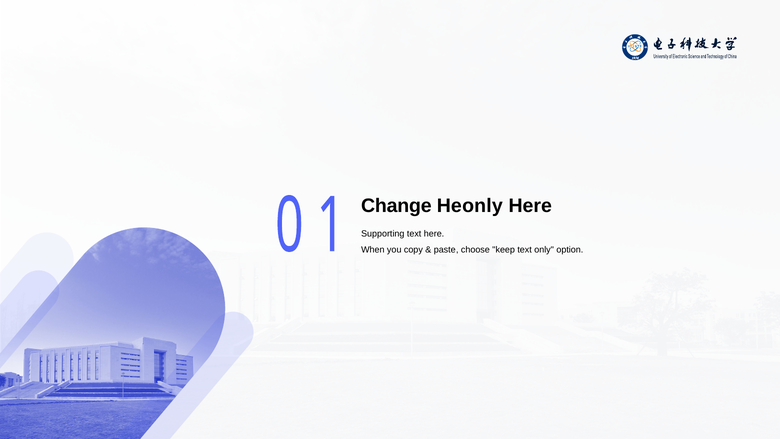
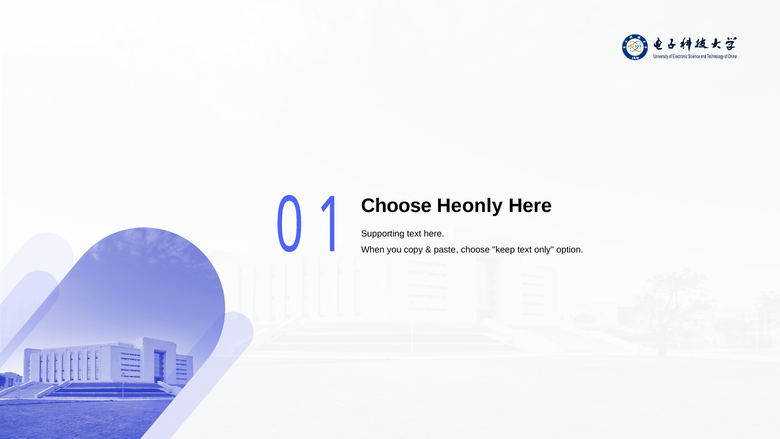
Change: Change -> Choose (396, 206)
